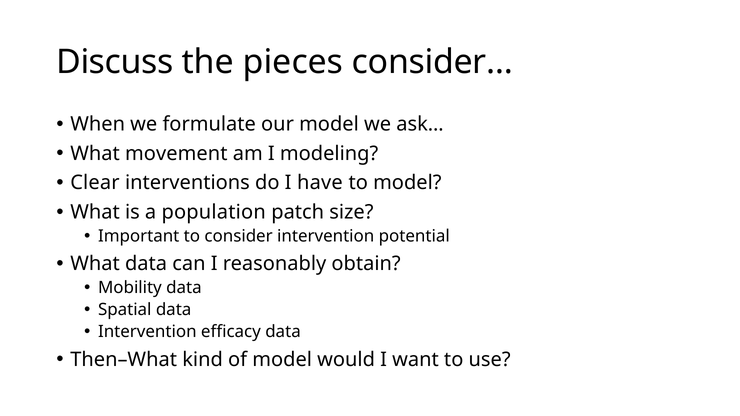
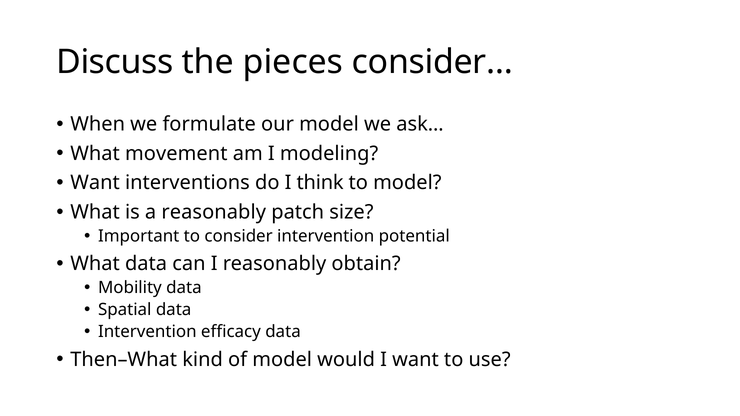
Clear: Clear -> Want (95, 183)
have: have -> think (320, 183)
a population: population -> reasonably (214, 212)
